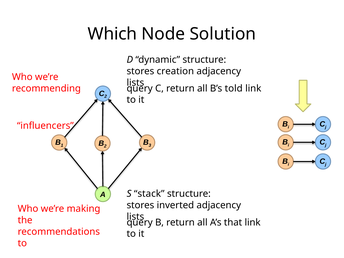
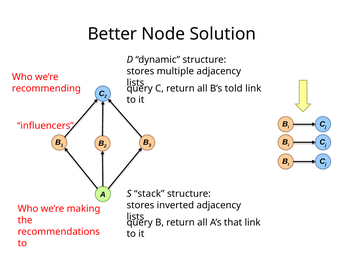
Which: Which -> Better (112, 34)
creation: creation -> multiple (175, 71)
